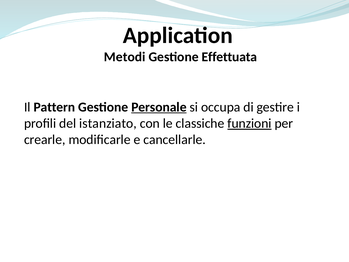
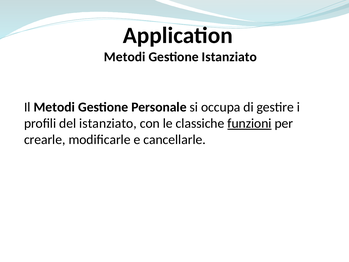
Gestione Effettuata: Effettuata -> Istanziato (229, 57)
Il Pattern: Pattern -> Metodi (54, 107)
Personale underline: present -> none (159, 107)
